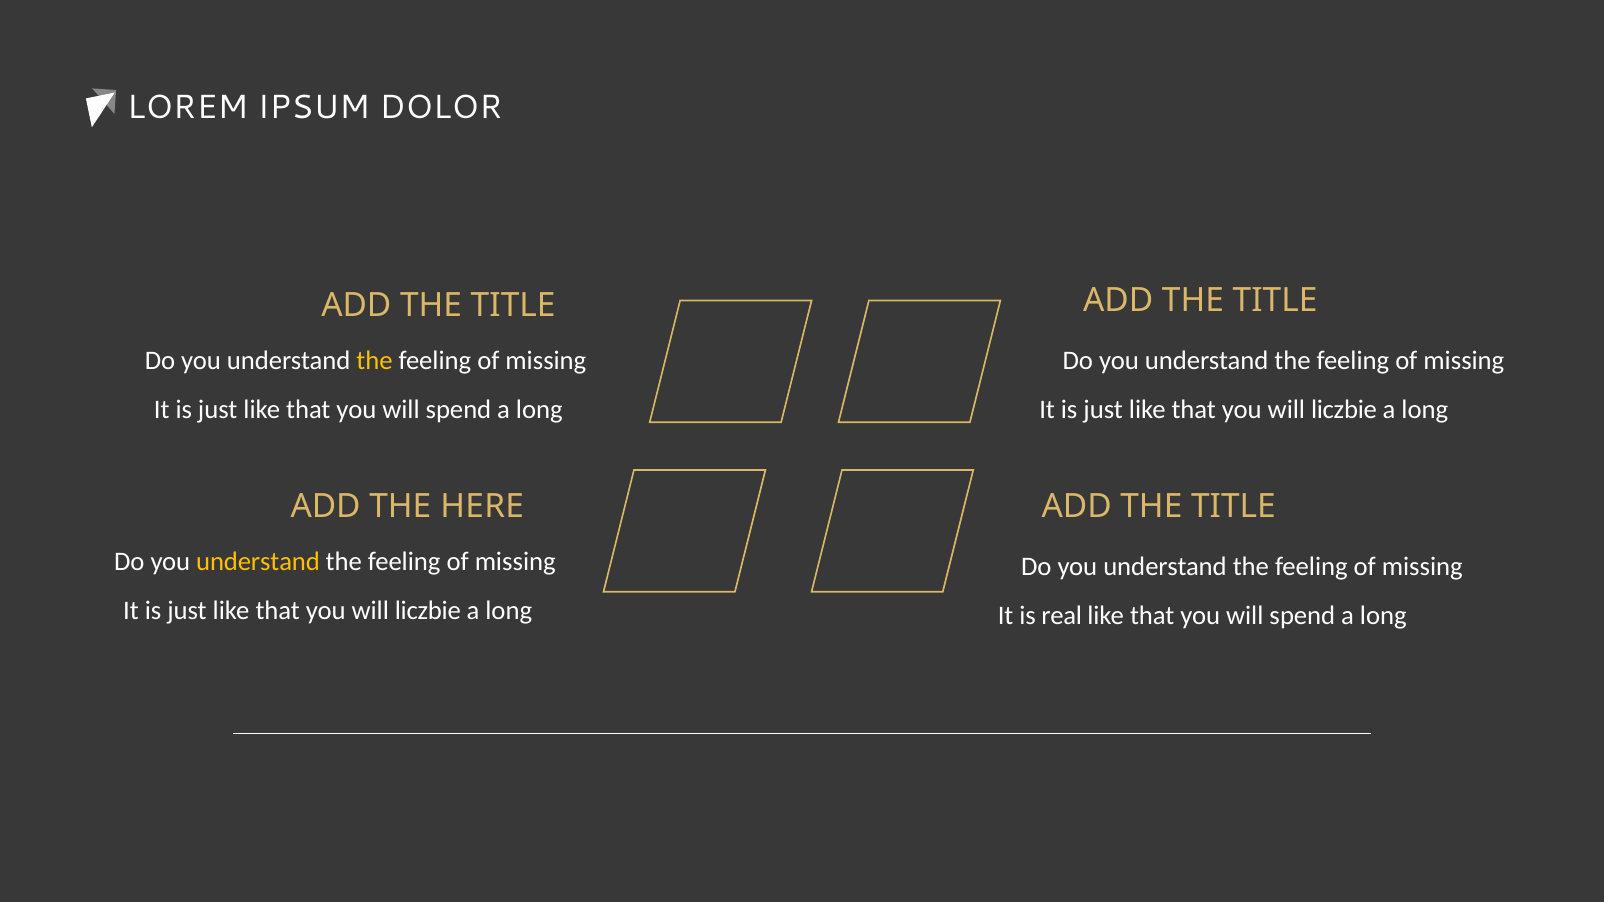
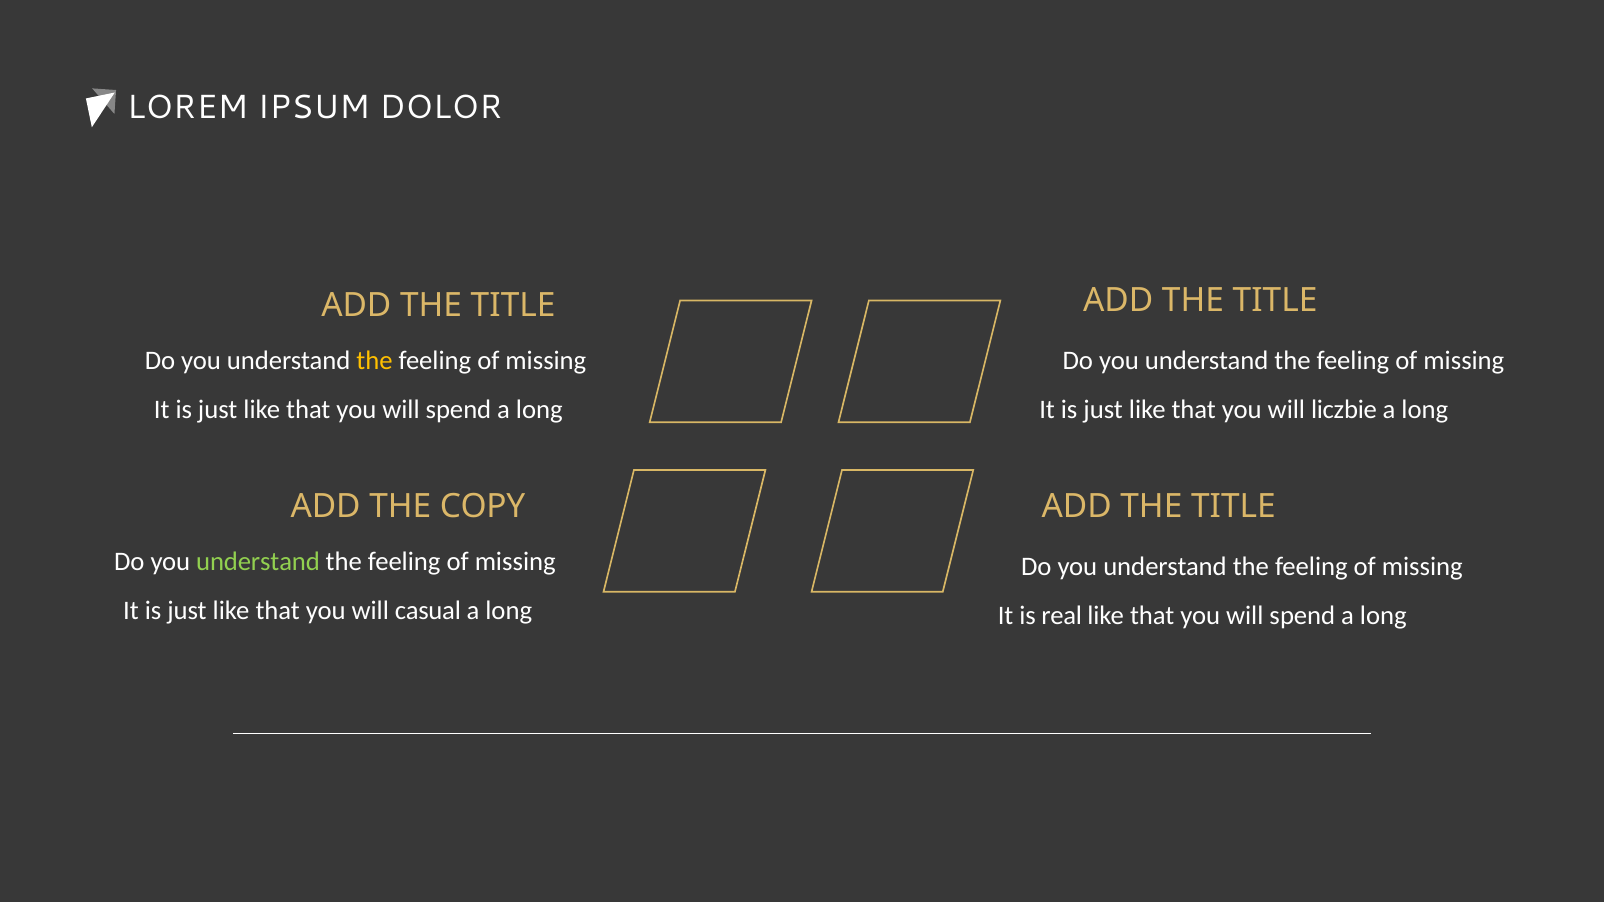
HERE: HERE -> COPY (483, 507)
understand colour: yellow -> light green (258, 562)
liczbie: liczbie -> casual (428, 610)
